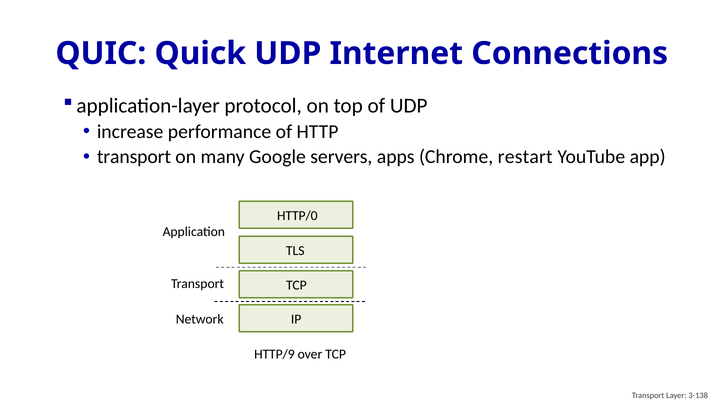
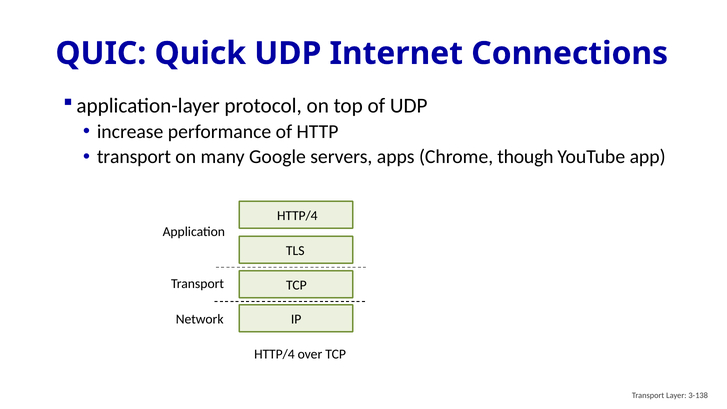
restart: restart -> though (525, 157)
HTTP/0: HTTP/0 -> HTTP/4 (297, 216)
HTTP/9: HTTP/9 -> HTTP/4 (274, 354)
